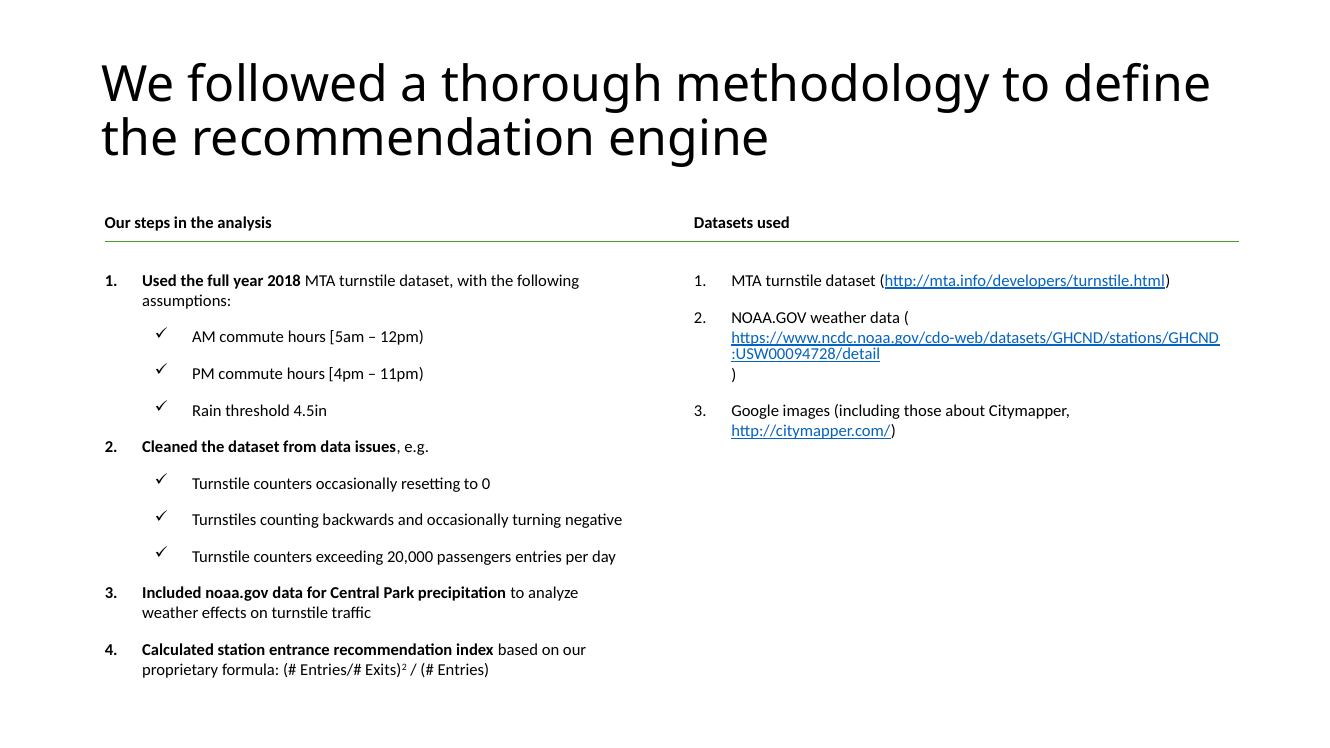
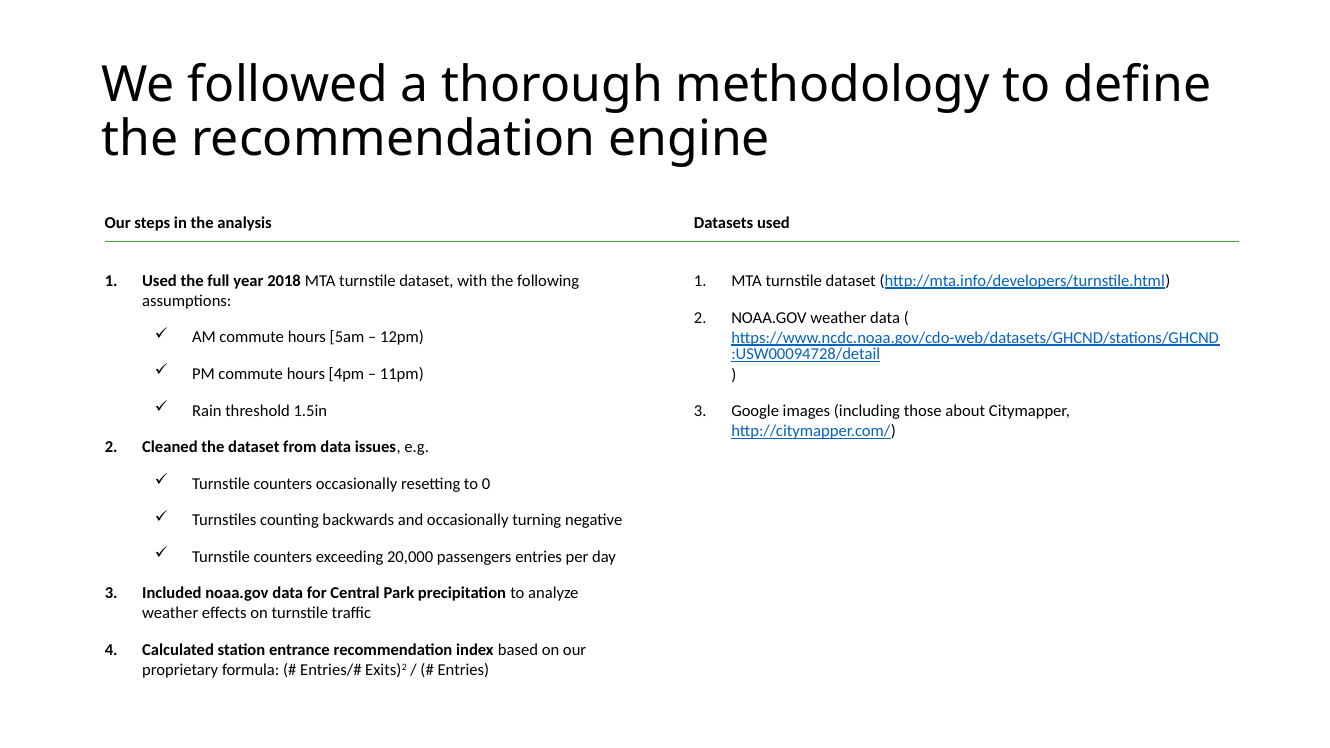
4.5in: 4.5in -> 1.5in (310, 411)
